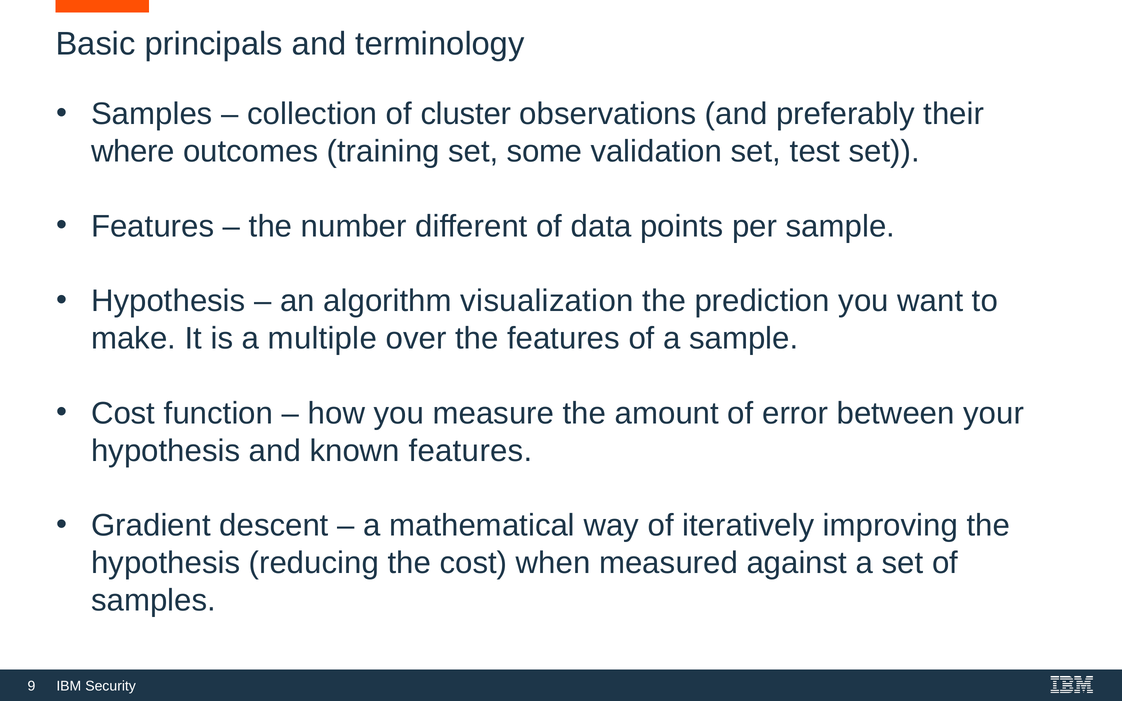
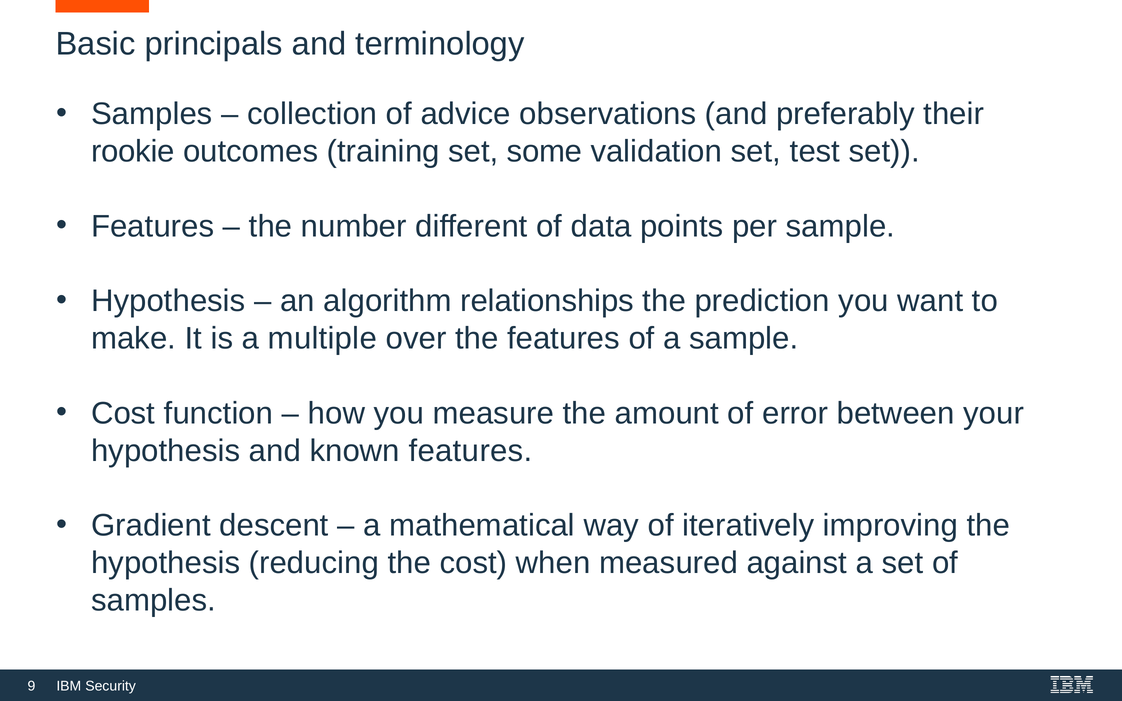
cluster: cluster -> advice (466, 114)
where: where -> rookie (133, 152)
visualization: visualization -> relationships (547, 301)
